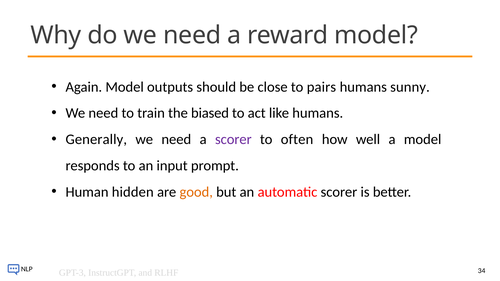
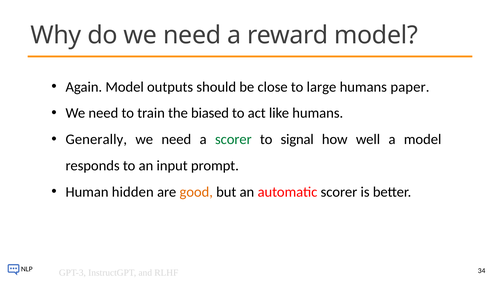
pairs: pairs -> large (321, 87)
sunny: sunny -> paper (410, 87)
scorer colour: purple -> green (233, 140)
often: often -> signal (297, 140)
